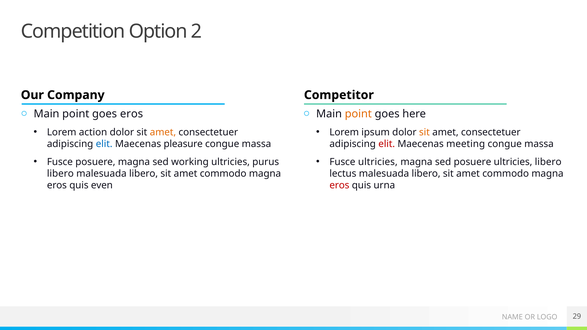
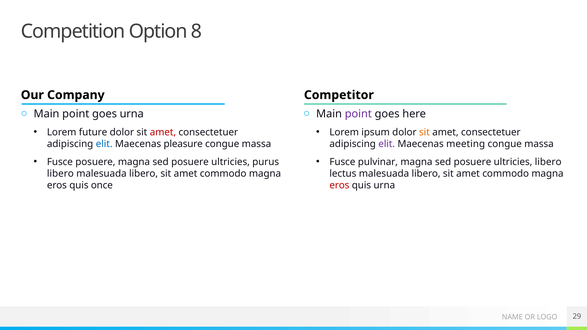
2: 2 -> 8 (196, 31)
goes eros: eros -> urna (132, 114)
point colour: orange -> purple (358, 114)
action: action -> future (93, 132)
amet colour: orange -> red (163, 132)
elit colour: red -> purple (387, 144)
posuere magna sed working: working -> posuere (190, 162)
Fusce ultricies: ultricies -> pulvinar (378, 162)
even: even -> once (102, 185)
